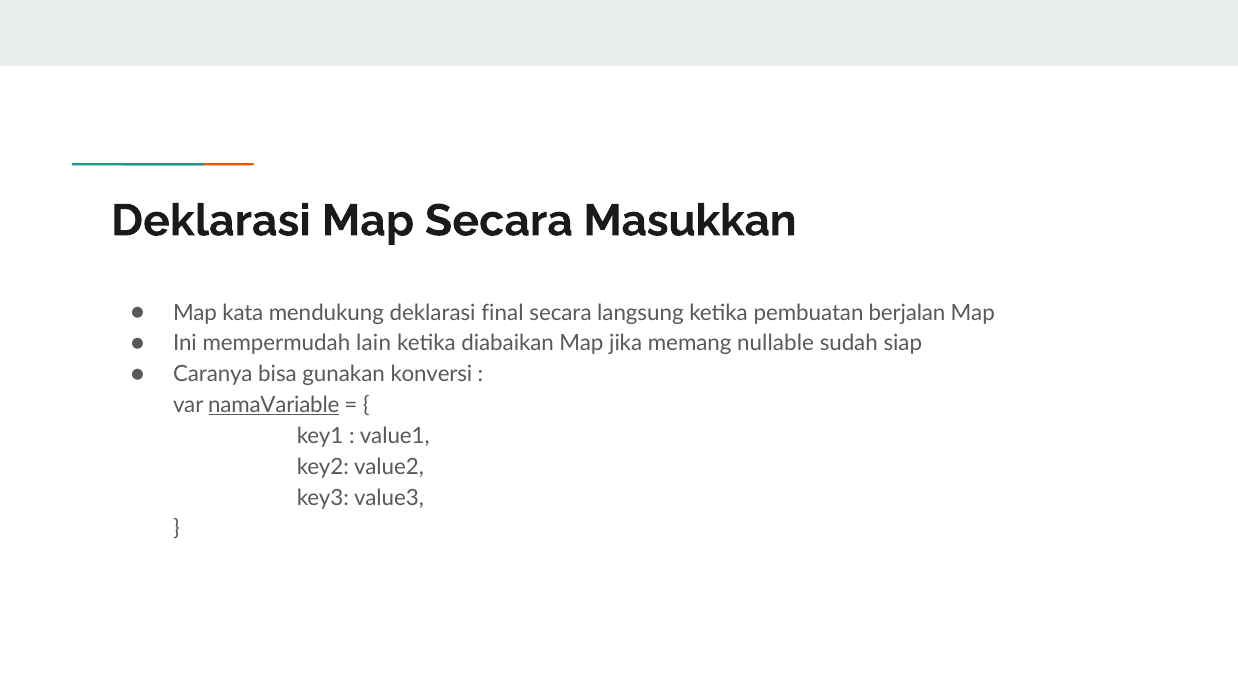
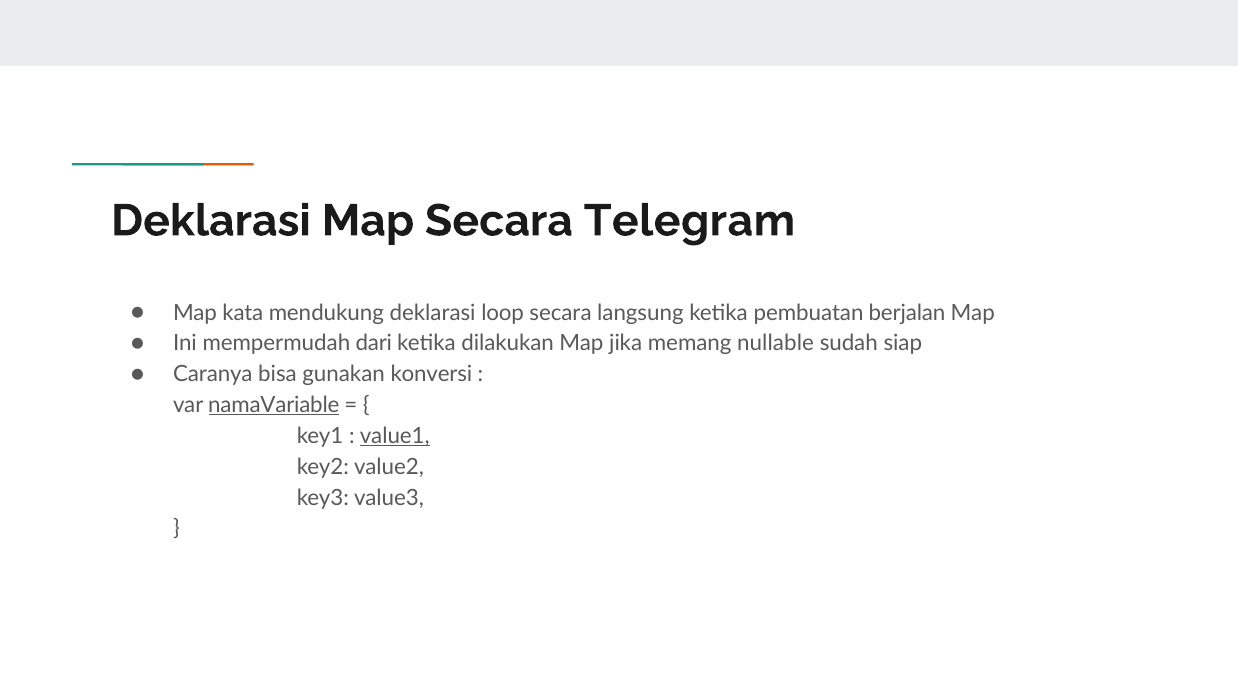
Masukkan: Masukkan -> Telegram (689, 221)
final: final -> loop (503, 313)
lain: lain -> dari (374, 344)
diabaikan: diabaikan -> dilakukan (508, 344)
value1 underline: none -> present (395, 436)
